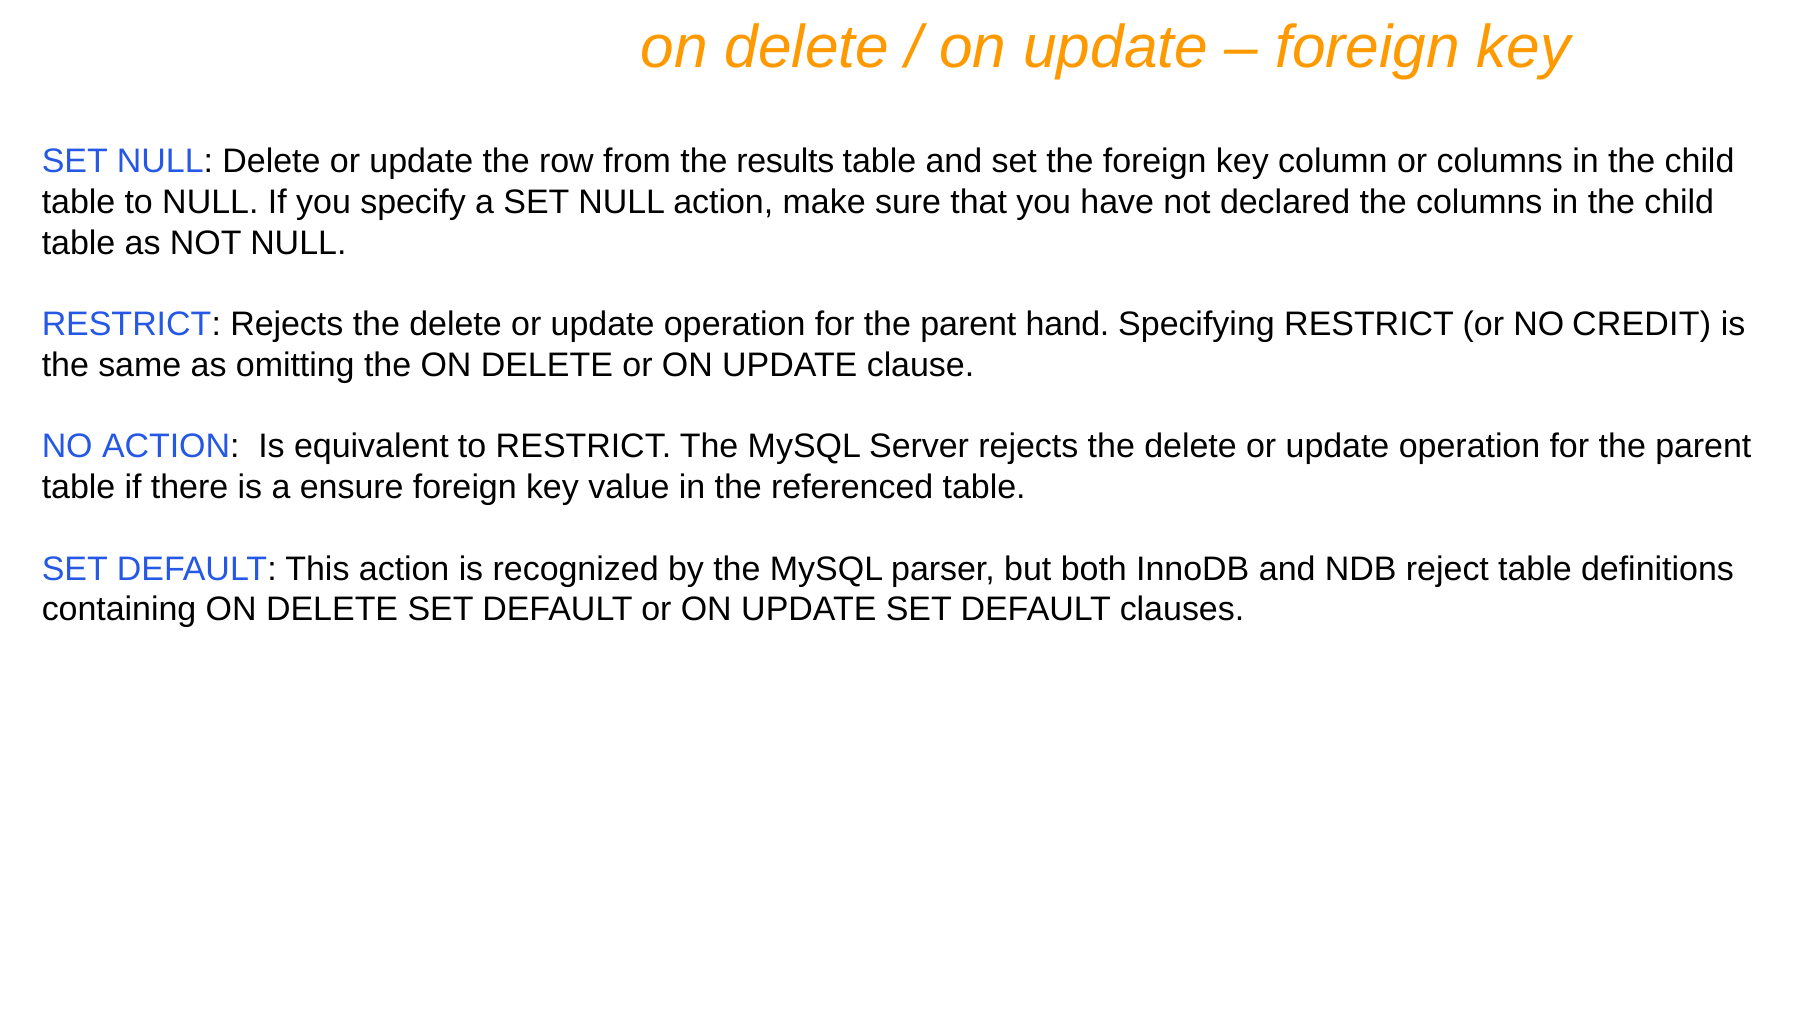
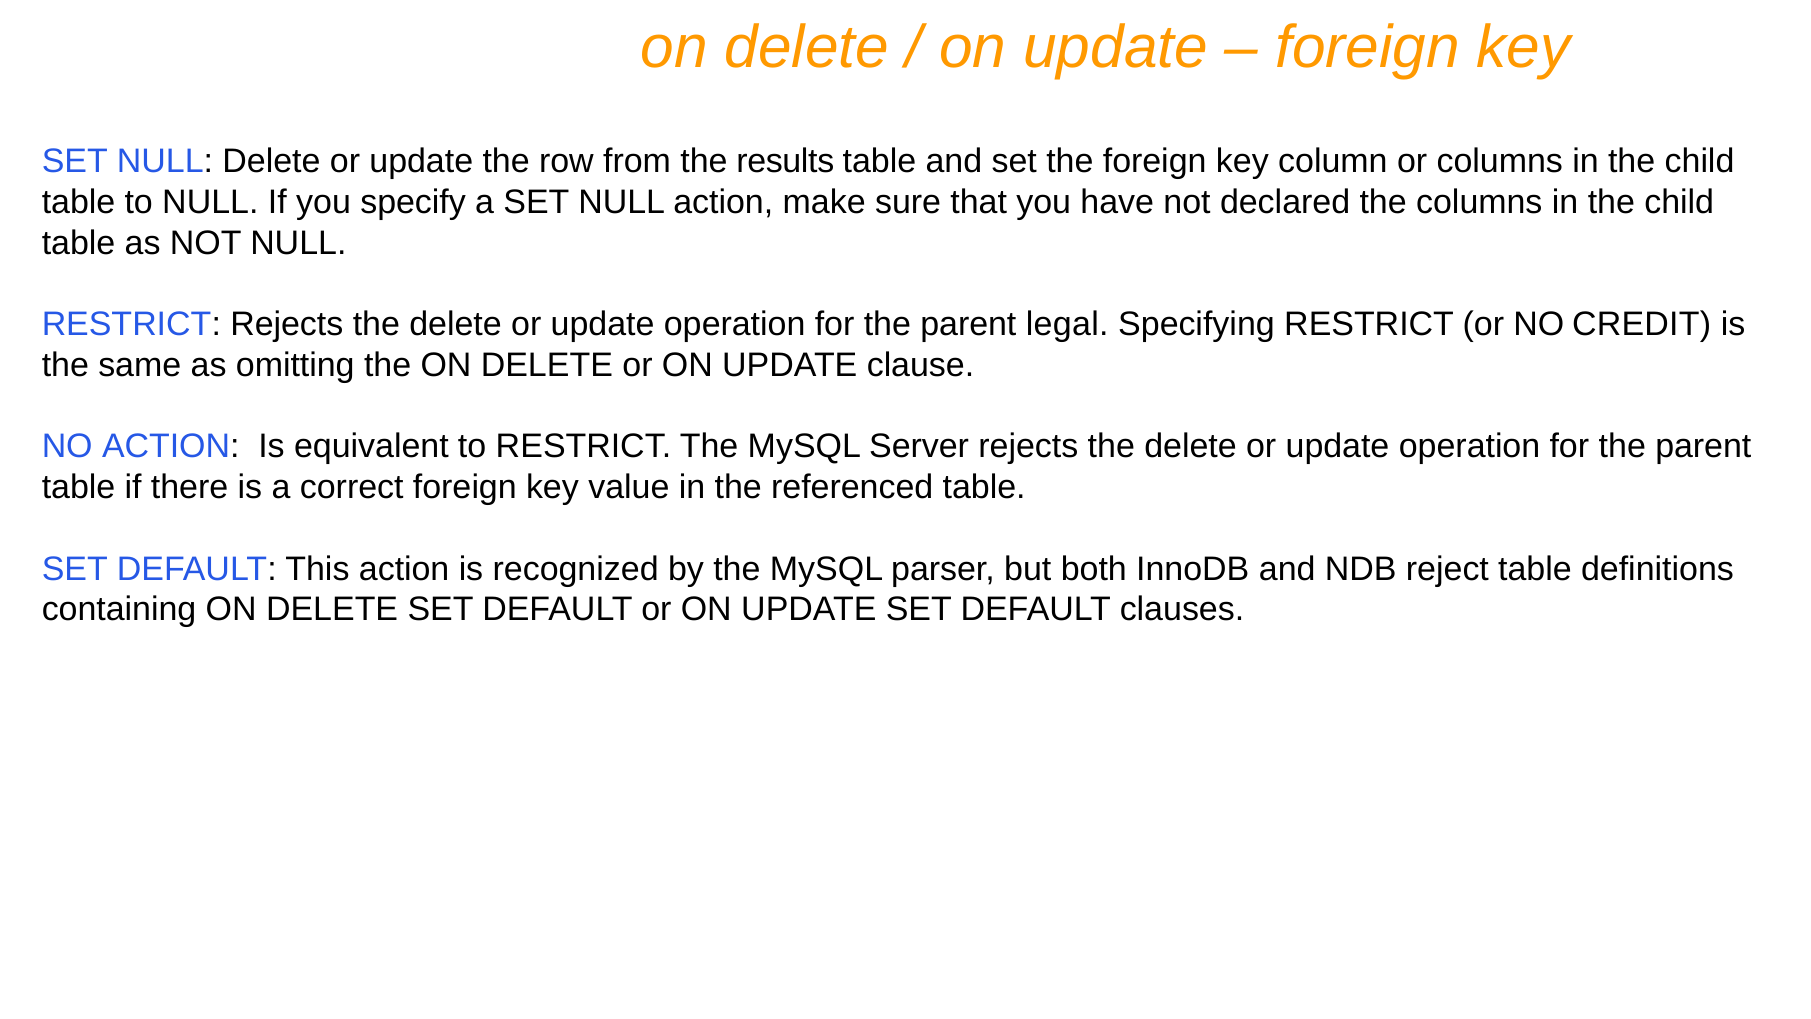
hand: hand -> legal (1067, 324)
ensure: ensure -> correct (352, 487)
